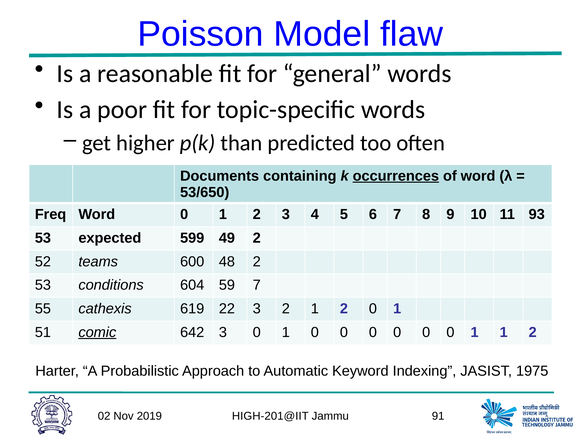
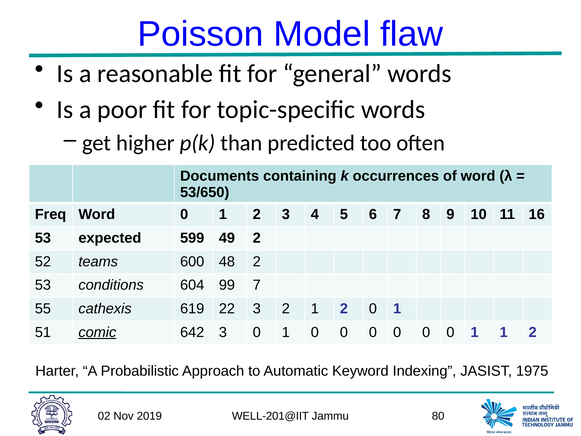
occurrences underline: present -> none (396, 176)
93: 93 -> 16 (537, 214)
59: 59 -> 99 (227, 285)
HIGH-201@IIT: HIGH-201@IIT -> WELL-201@IIT (270, 416)
91: 91 -> 80 (438, 416)
